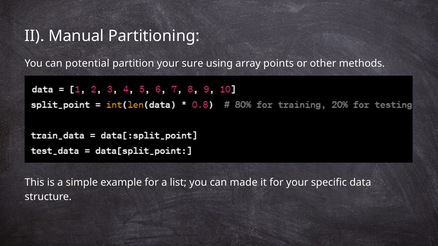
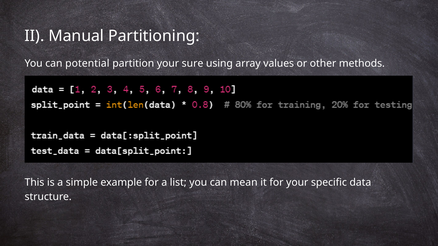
points: points -> values (279, 63)
made: made -> mean (244, 183)
